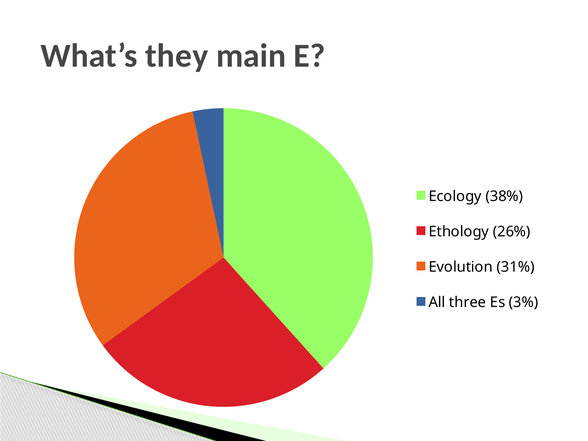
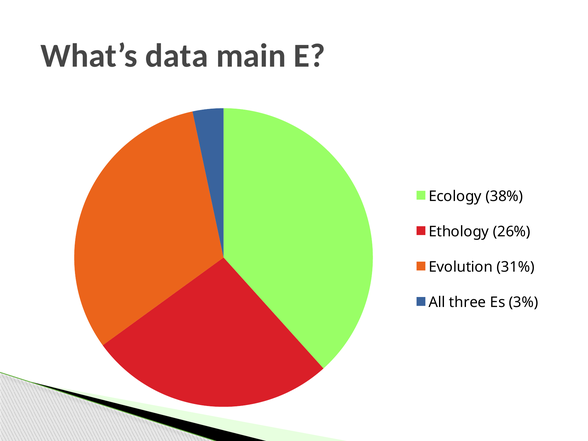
they: they -> data (177, 56)
